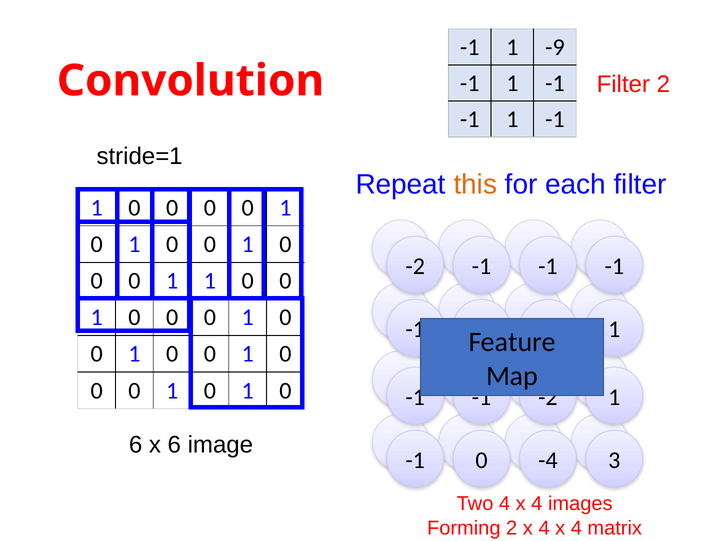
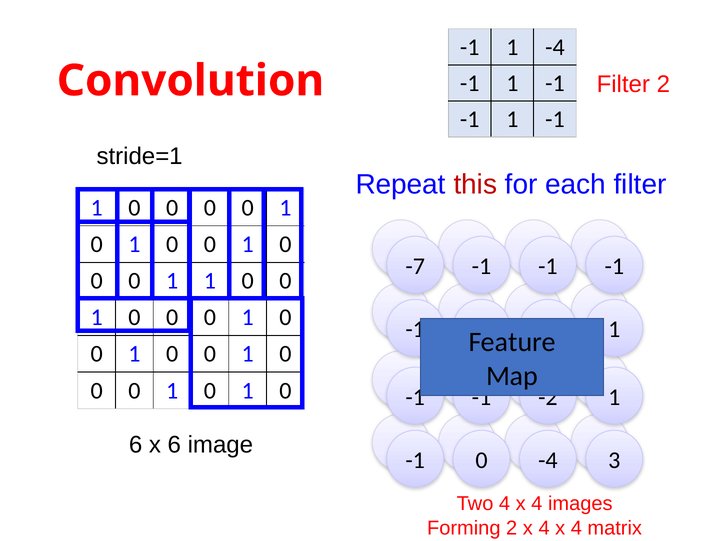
1 -9: -9 -> -4 (555, 47)
this colour: orange -> red (475, 185)
-2: -2 -> -7 (415, 266)
